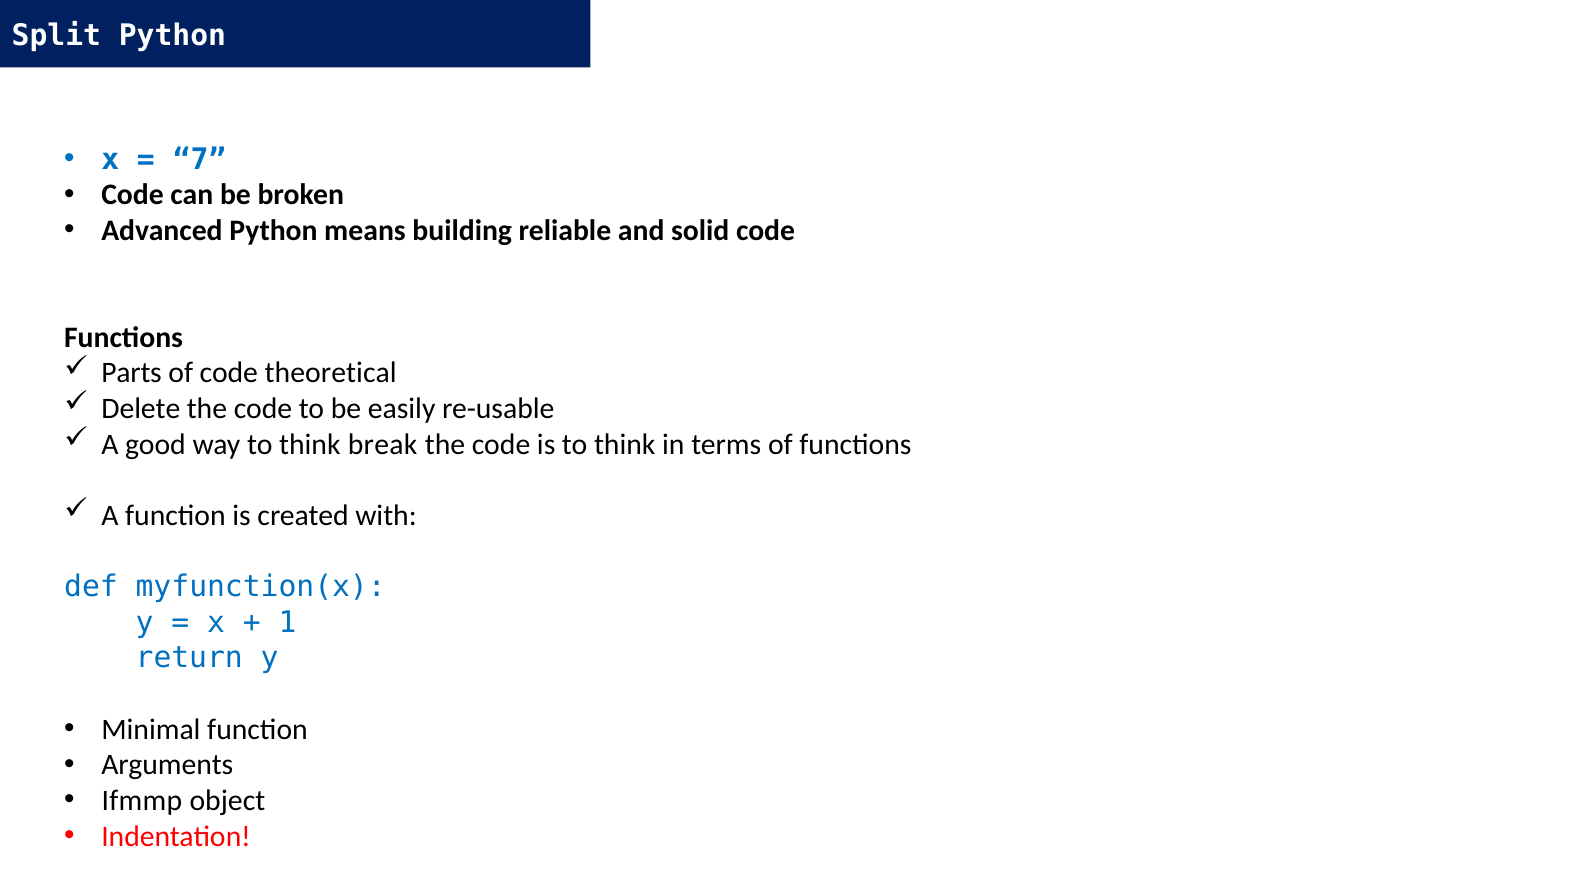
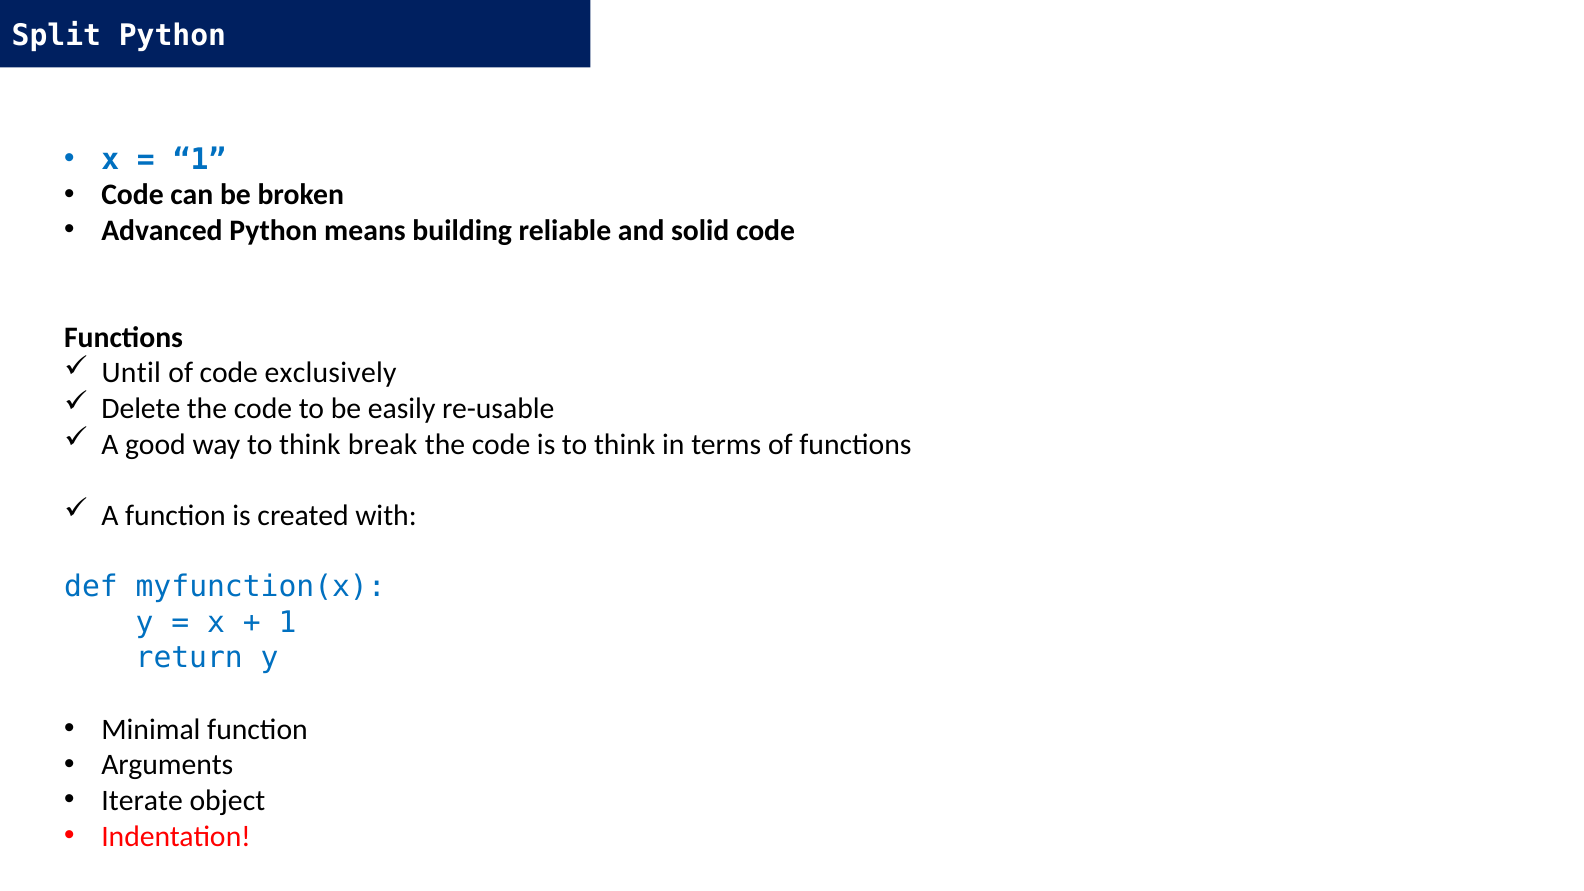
7: 7 -> 1 (200, 159)
Parts: Parts -> Until (131, 373)
theoretical: theoretical -> exclusively (331, 373)
Ifmmp: Ifmmp -> Iterate (142, 801)
